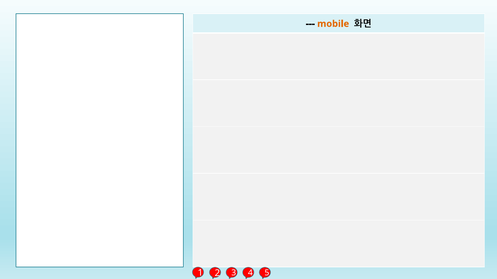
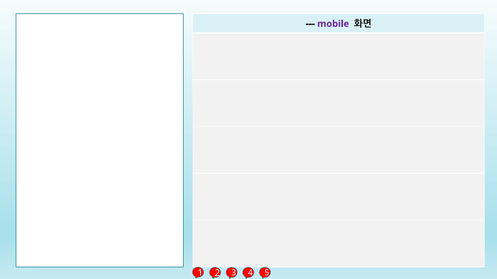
mobile colour: orange -> purple (333, 24)
